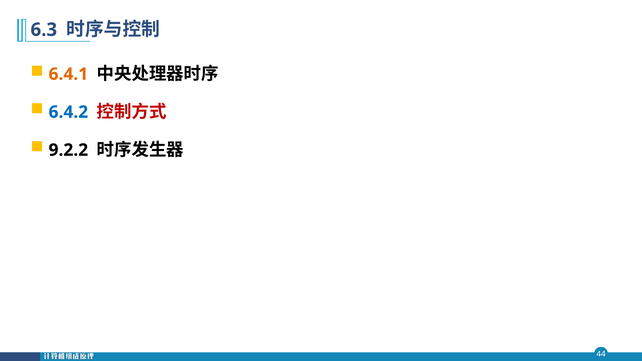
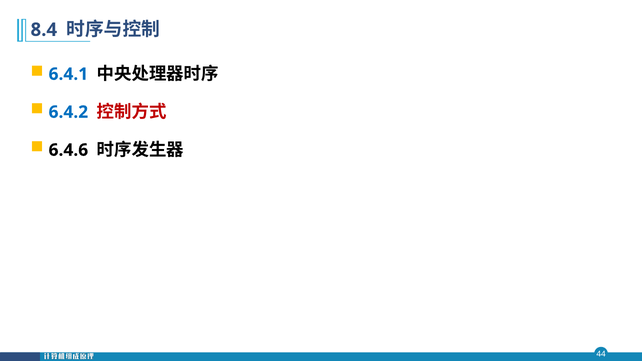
6.3: 6.3 -> 8.4 (44, 30)
6.4.1 colour: orange -> blue (68, 74)
9.2.2: 9.2.2 -> 6.4.6 (68, 150)
